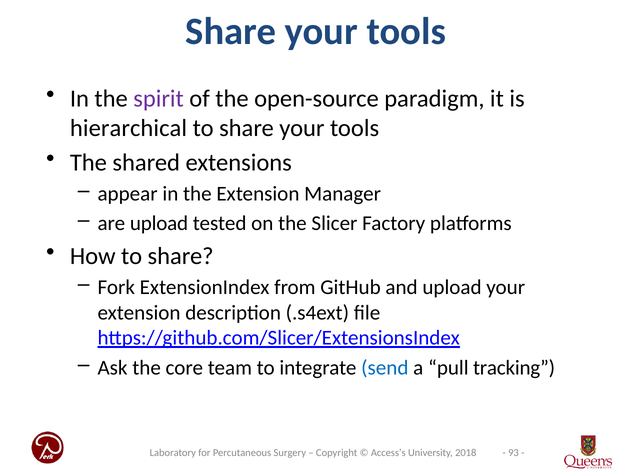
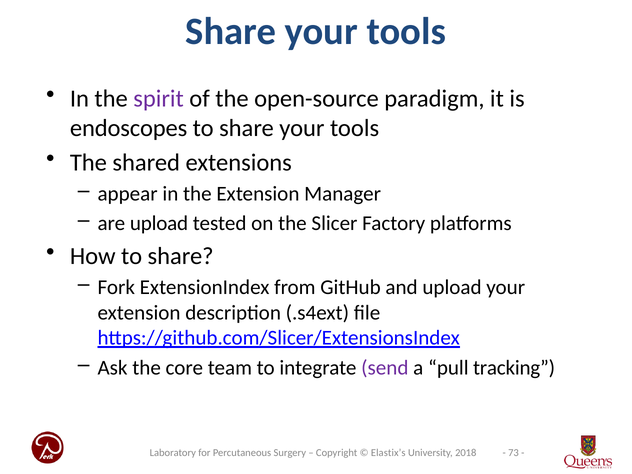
hierarchical: hierarchical -> endoscopes (129, 128)
send colour: blue -> purple (385, 368)
93: 93 -> 73 (514, 453)
Access’s: Access’s -> Elastix’s (388, 453)
